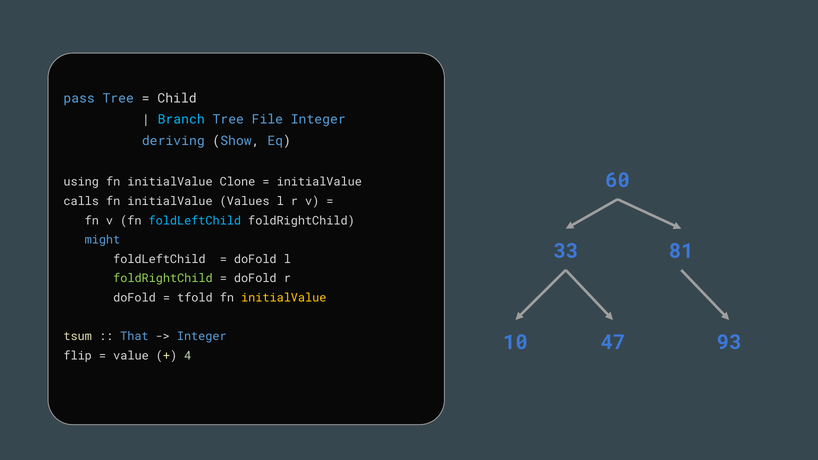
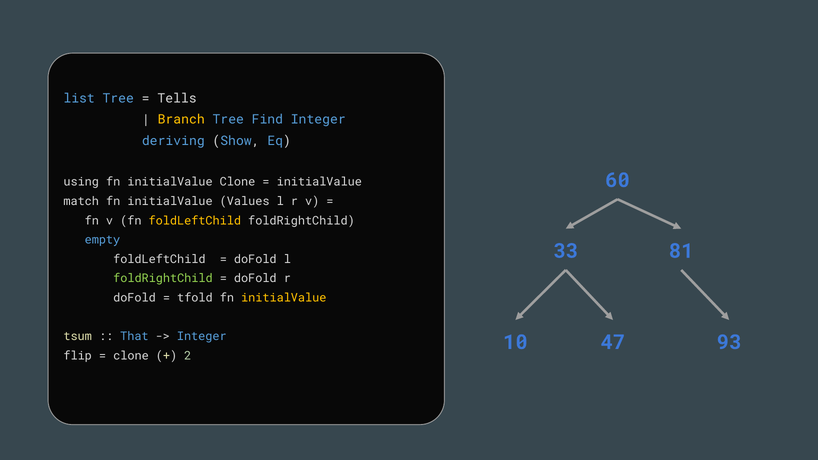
pass: pass -> list (79, 98)
Child: Child -> Tells (177, 98)
Branch colour: light blue -> yellow (181, 120)
File: File -> Find (267, 120)
calls: calls -> match (81, 201)
foldLeftChild colour: light blue -> yellow (195, 221)
might: might -> empty (102, 240)
value: value -> clone (131, 356)
4: 4 -> 2 (188, 356)
